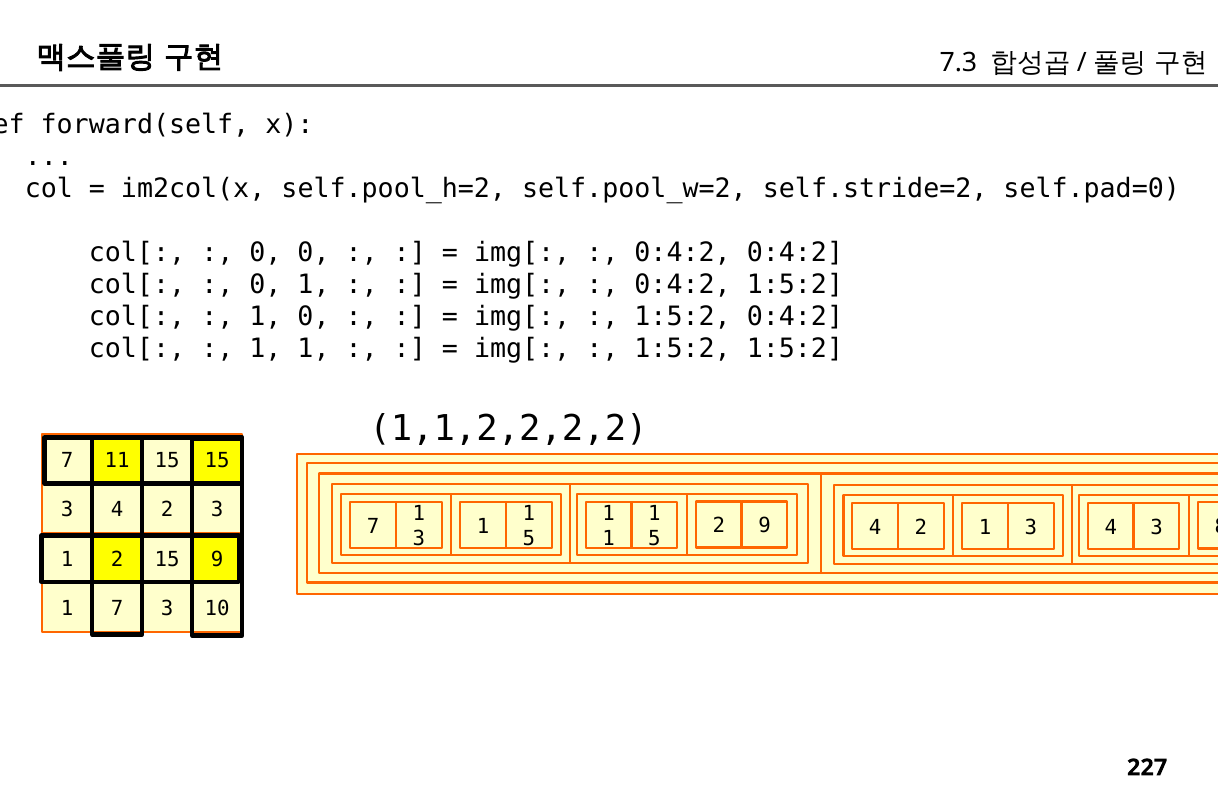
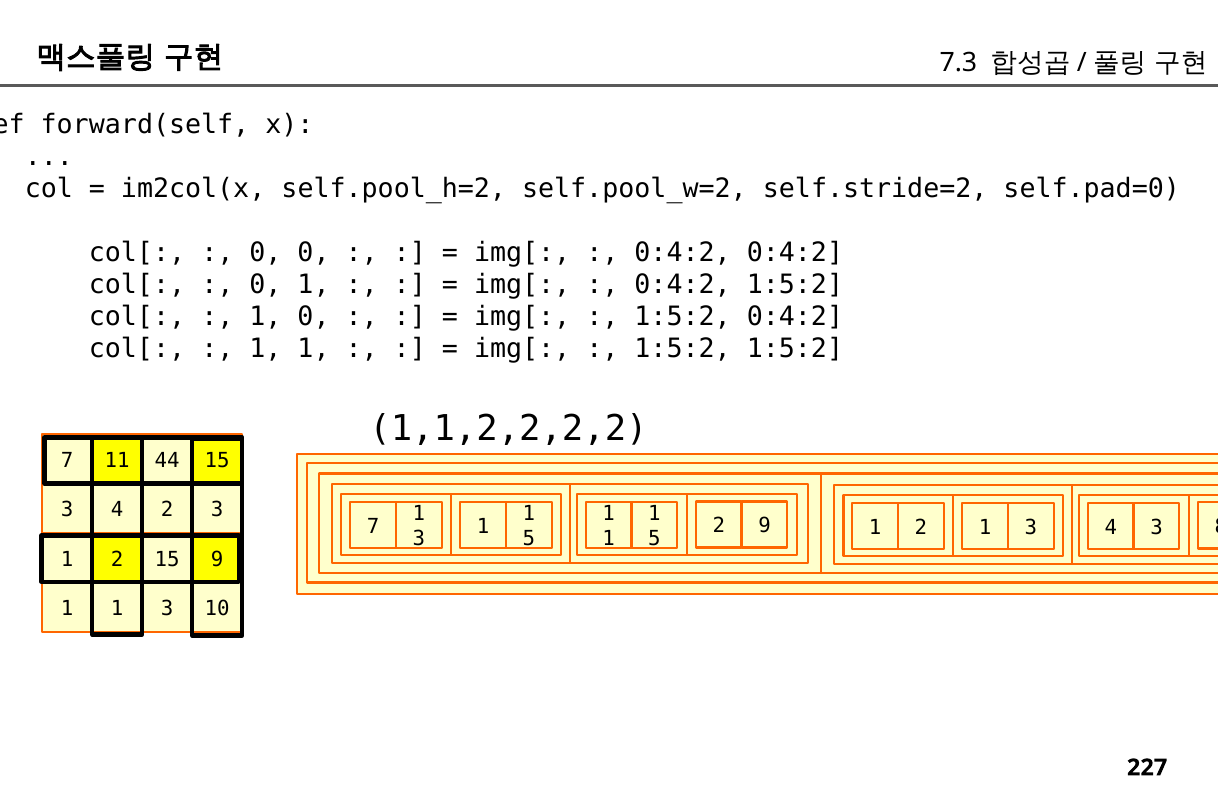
11 15: 15 -> 44 (167, 461)
2 9 4: 4 -> 1 (875, 527)
7: 7 -> 1 (117, 608)
